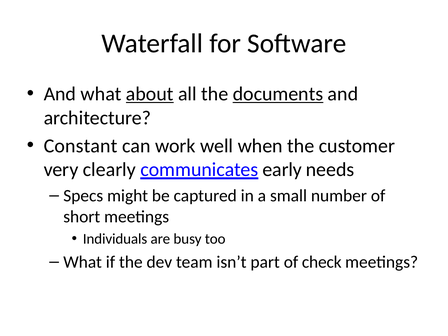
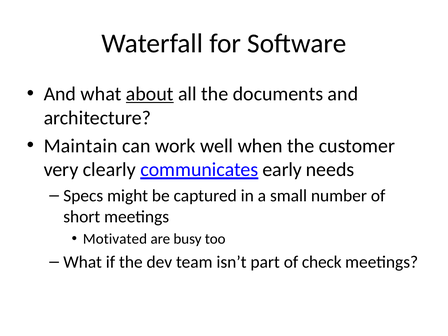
documents underline: present -> none (278, 94)
Constant: Constant -> Maintain (81, 146)
Individuals: Individuals -> Motivated (115, 239)
